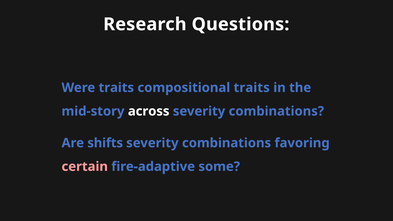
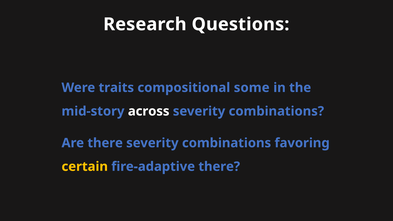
compositional traits: traits -> some (252, 88)
Are shifts: shifts -> there (105, 143)
certain colour: pink -> yellow (85, 167)
fire-adaptive some: some -> there (219, 167)
